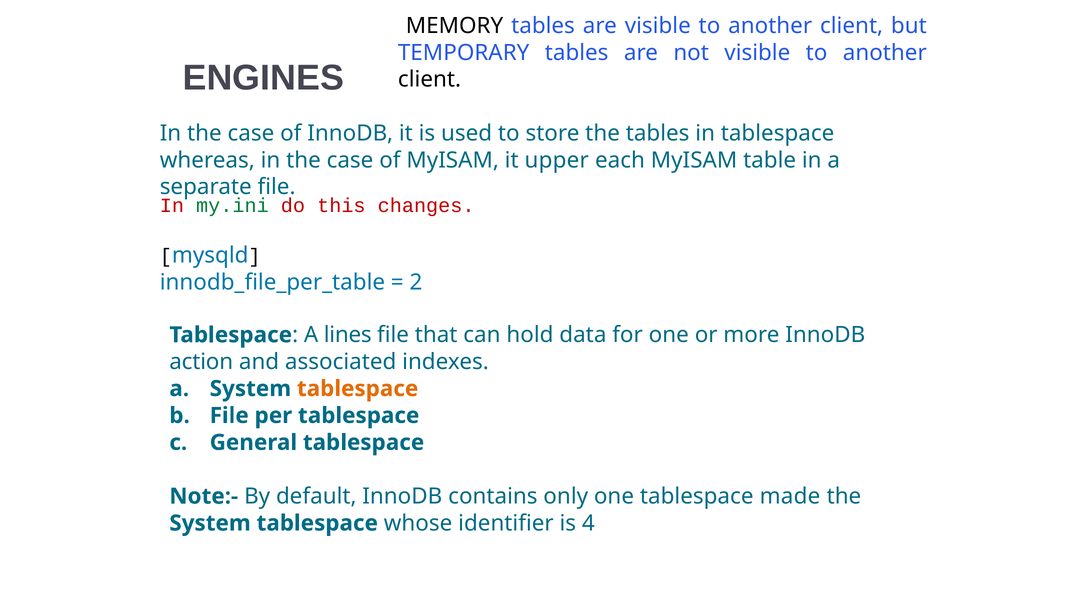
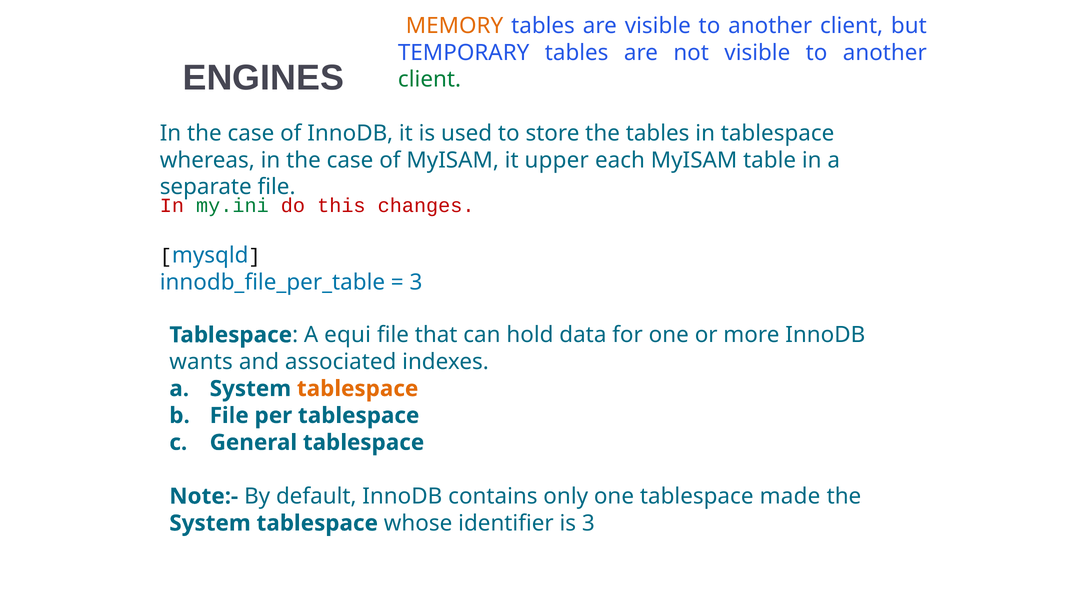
MEMORY colour: black -> orange (455, 26)
client colour: black -> green (430, 80)
2: 2 -> 3 (416, 283)
lines: lines -> equi (348, 335)
action: action -> wants (201, 362)
is 4: 4 -> 3 (588, 523)
